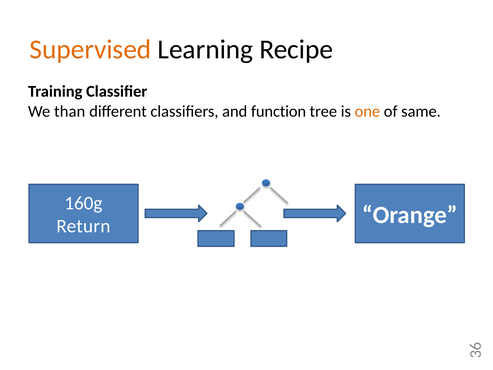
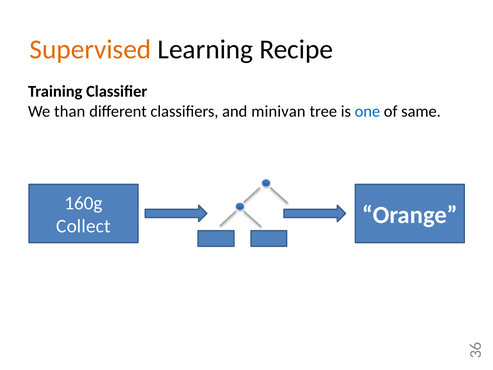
function: function -> minivan (278, 111)
one colour: orange -> blue (367, 111)
Return: Return -> Collect (83, 226)
